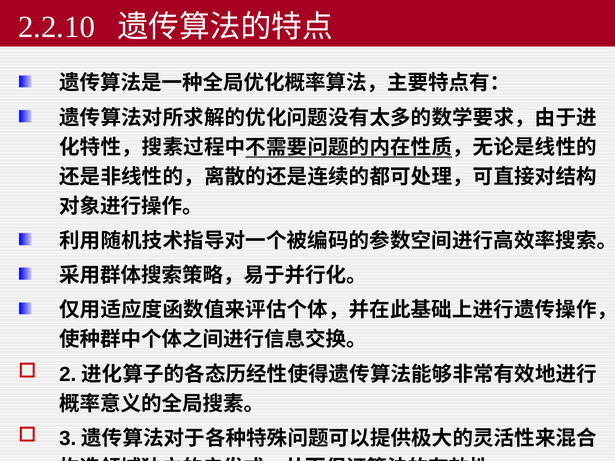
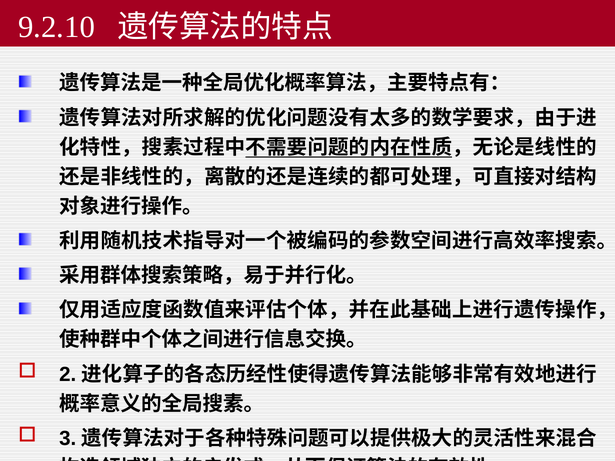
2.2.10: 2.2.10 -> 9.2.10 (56, 27)
